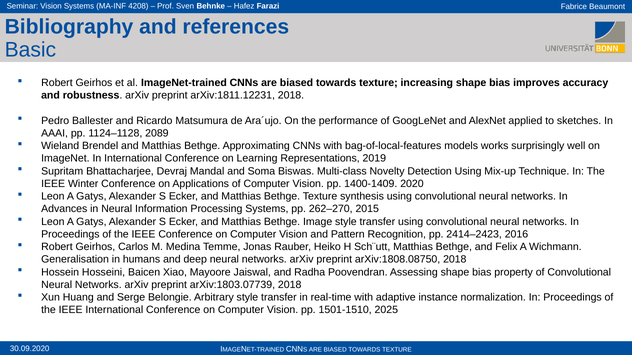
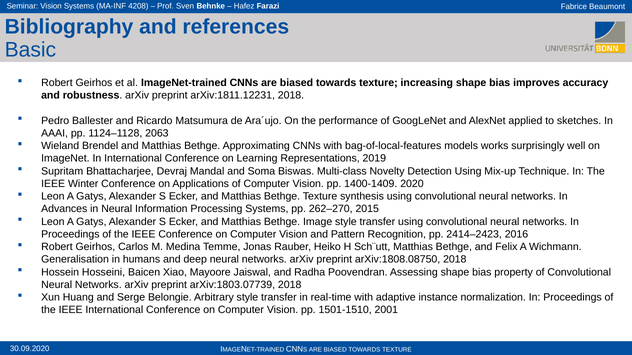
2089: 2089 -> 2063 (157, 133)
2025: 2025 -> 2001 (386, 310)
